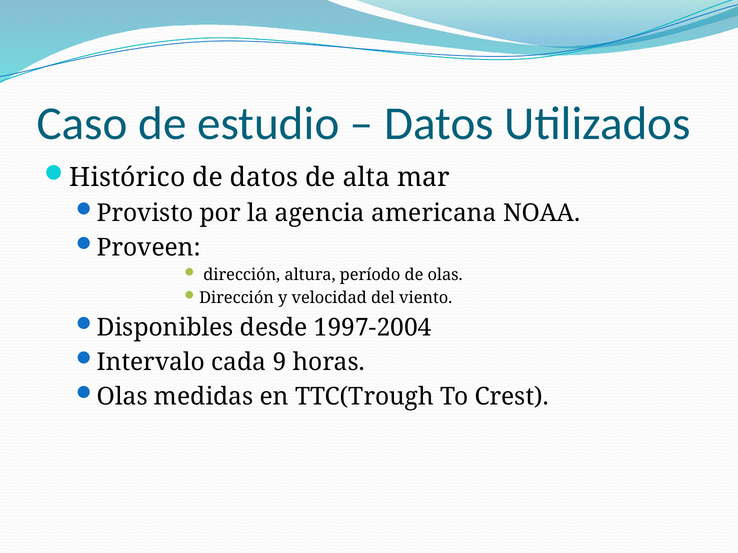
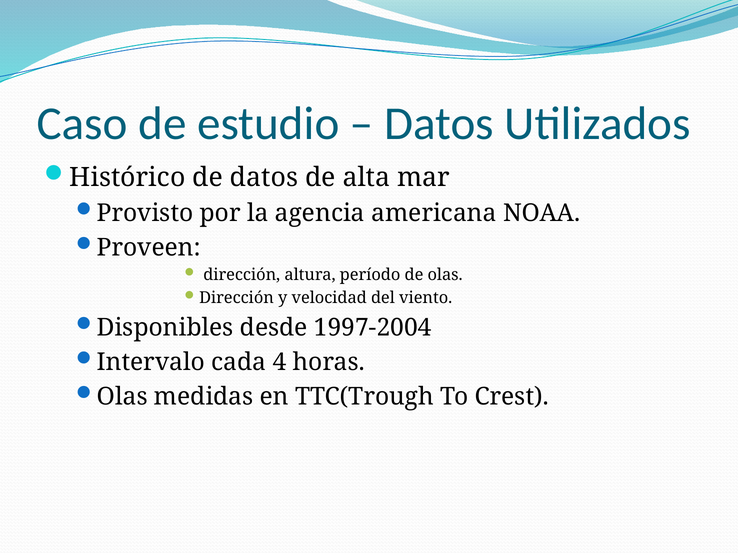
9: 9 -> 4 (280, 362)
